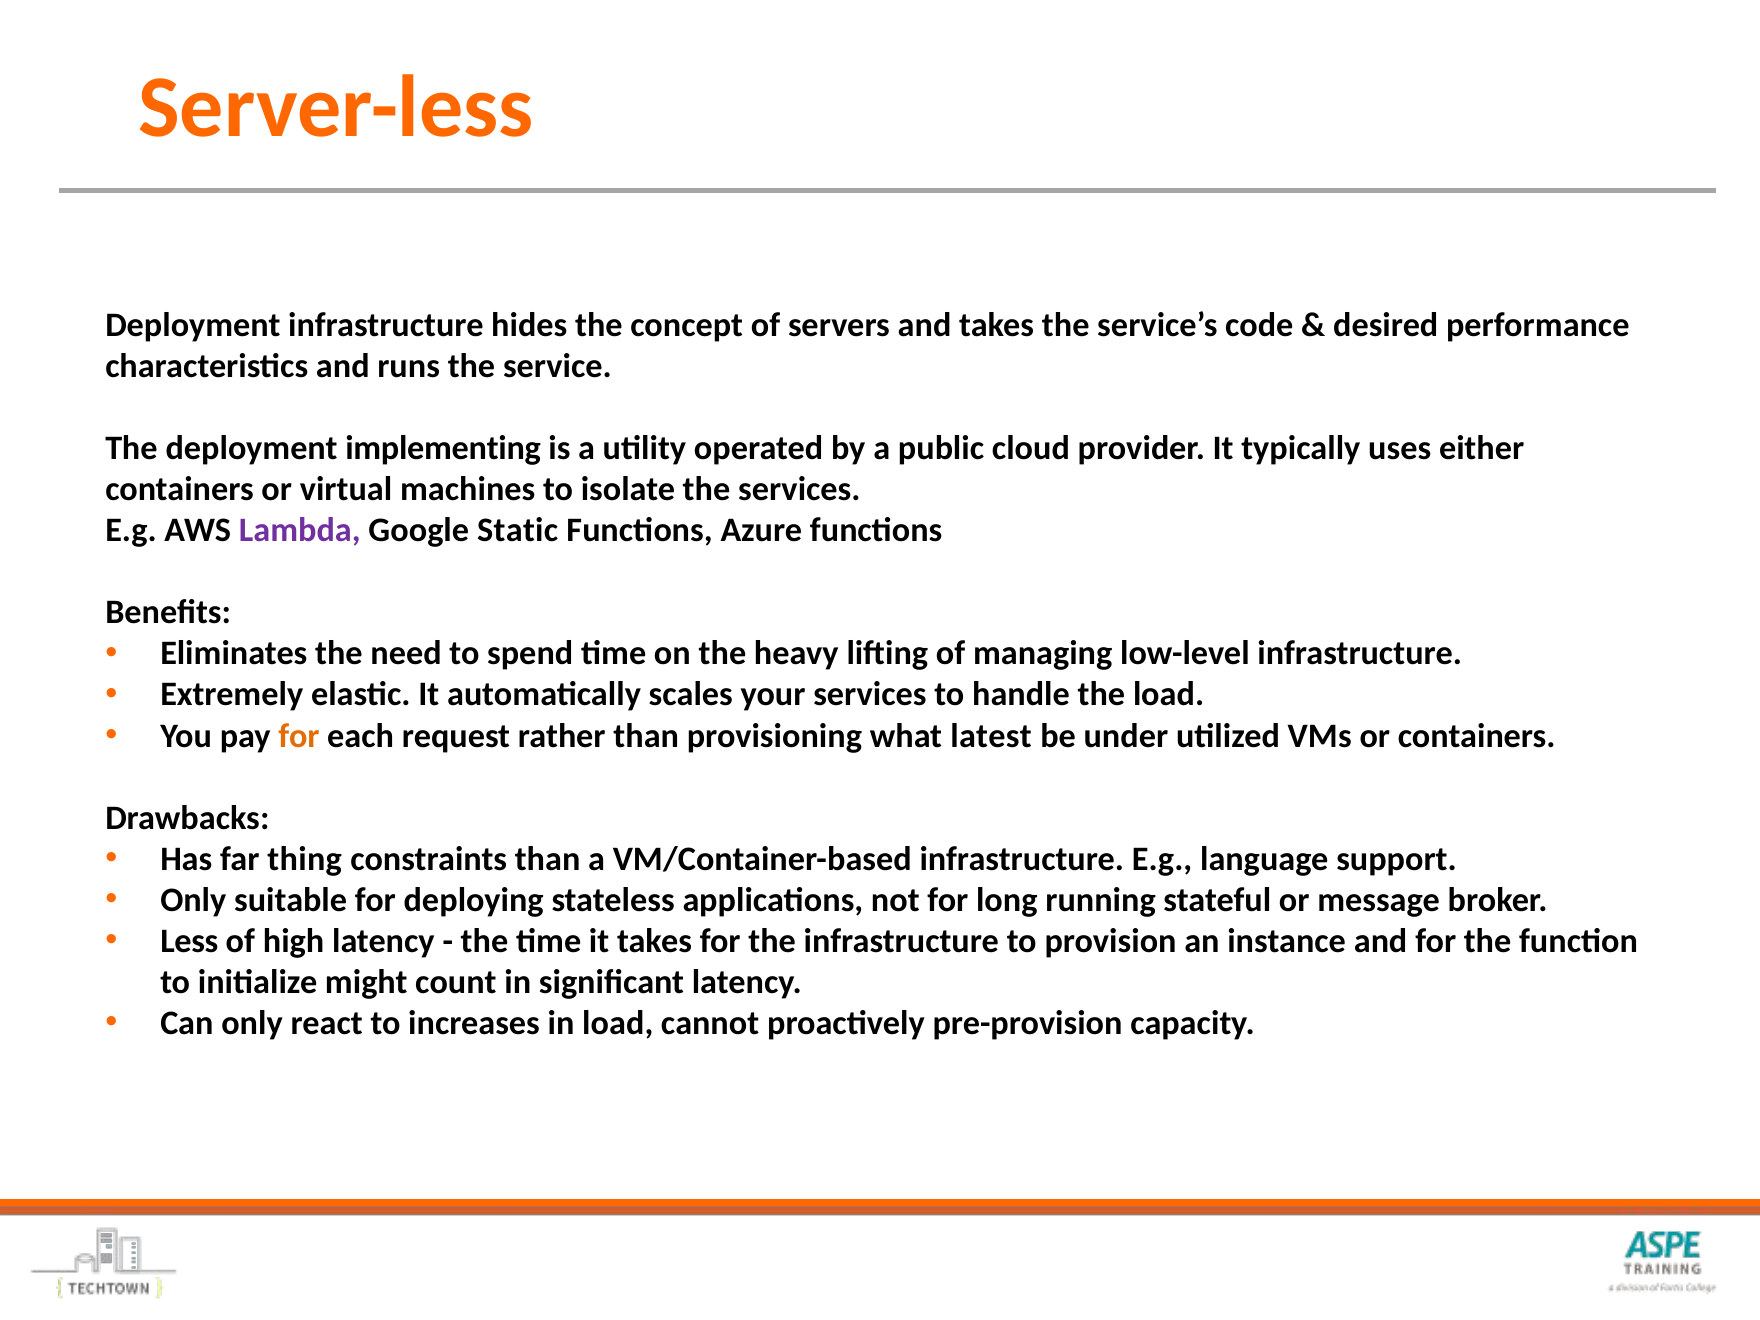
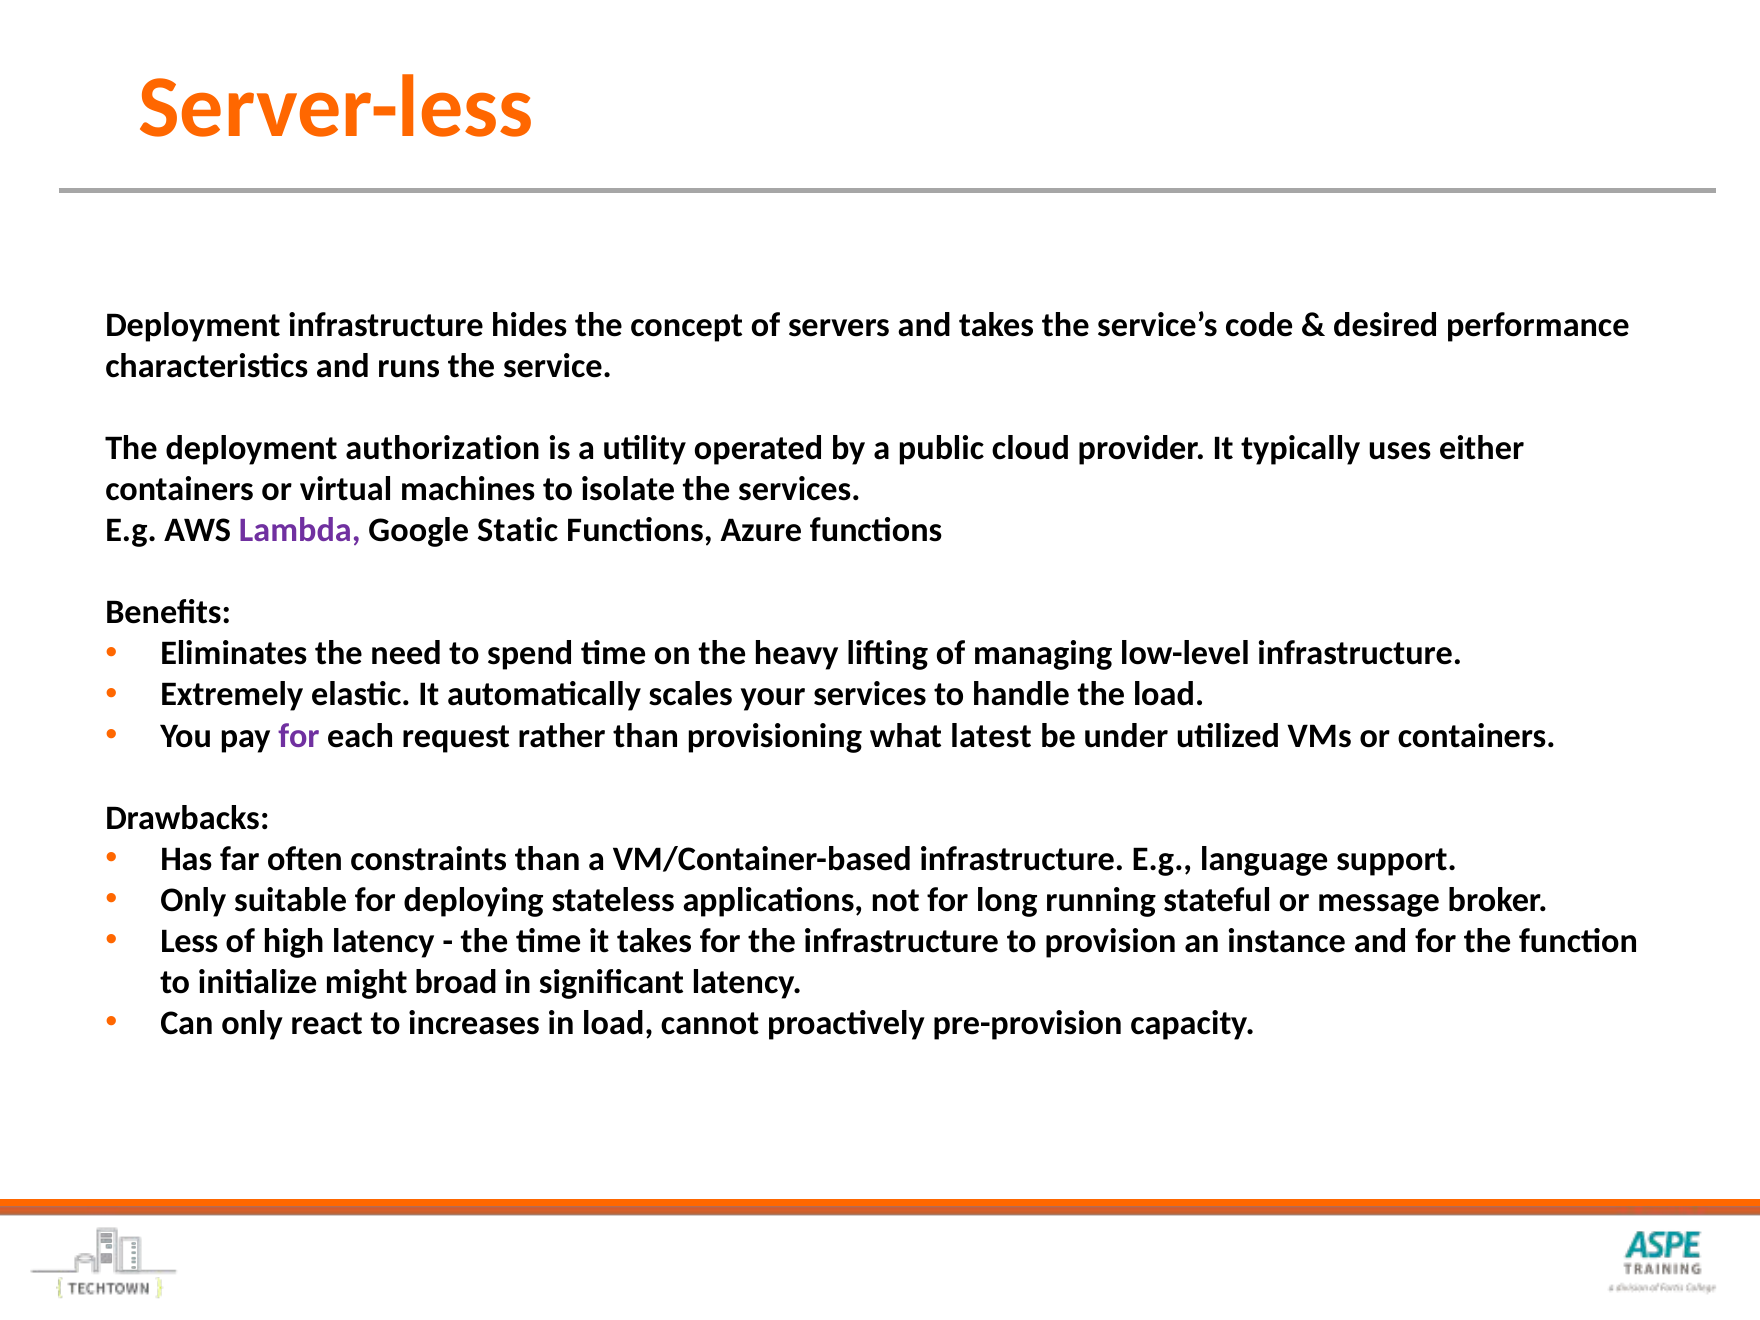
implementing: implementing -> authorization (443, 448)
for colour: orange -> purple (299, 736)
thing: thing -> often (305, 859)
count: count -> broad (456, 982)
